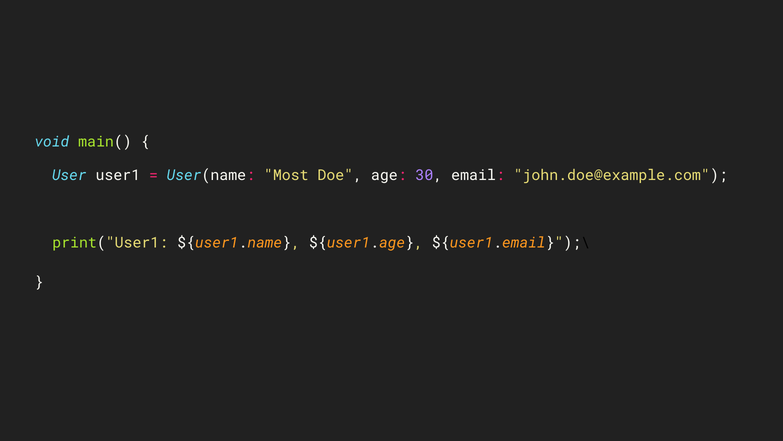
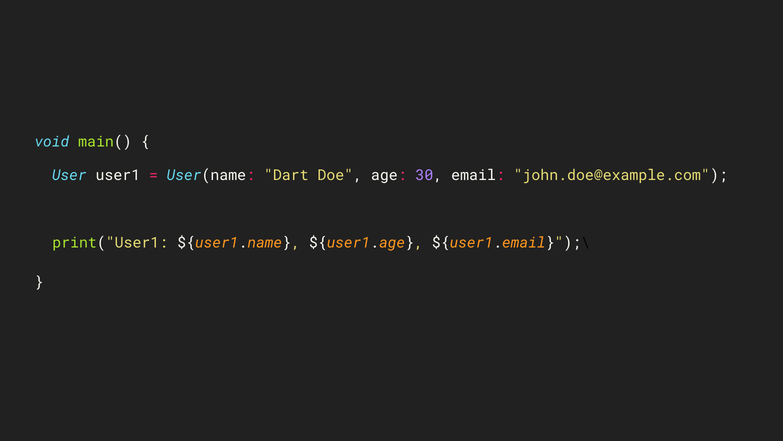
Most: Most -> Dart (286, 175)
